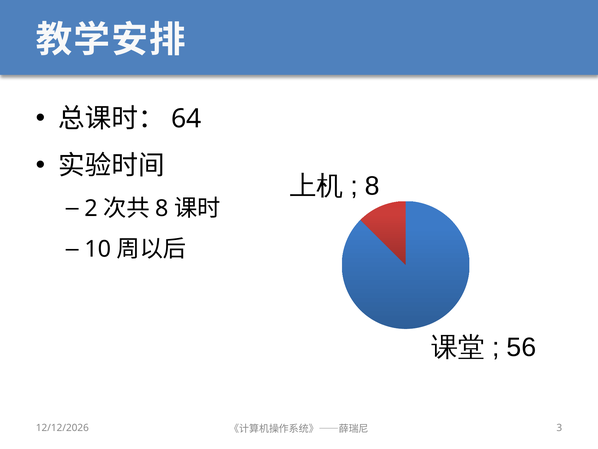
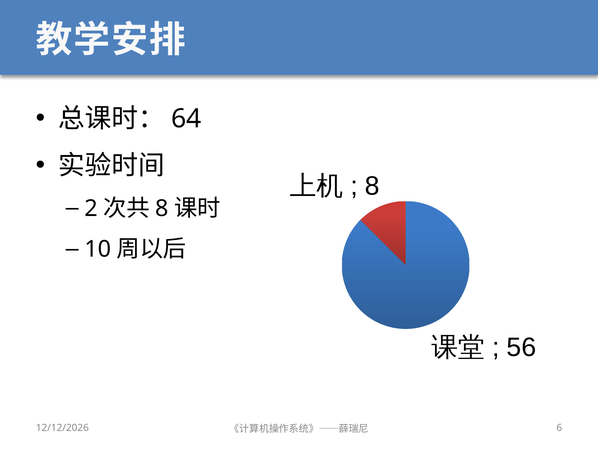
3: 3 -> 6 (559, 428)
